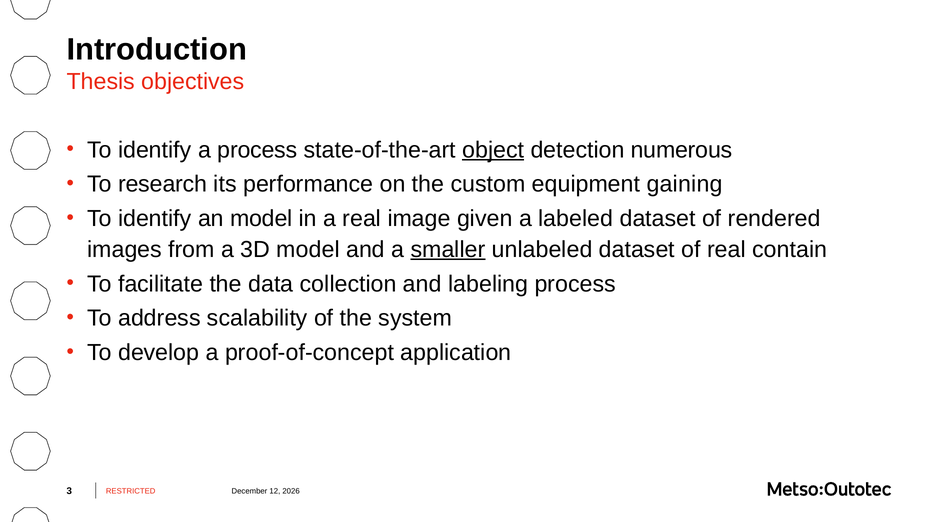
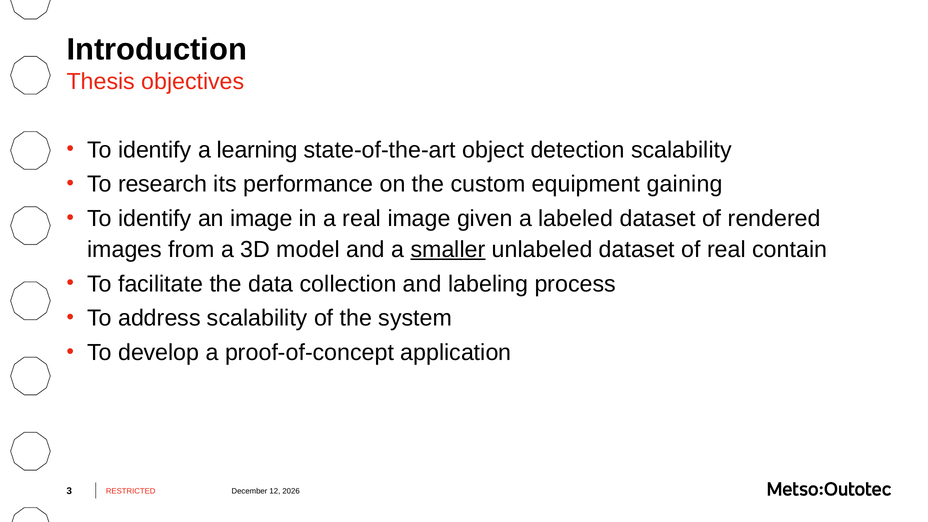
a process: process -> learning (257, 150)
object underline: present -> none (493, 150)
detection numerous: numerous -> scalability (681, 150)
an model: model -> image (261, 219)
